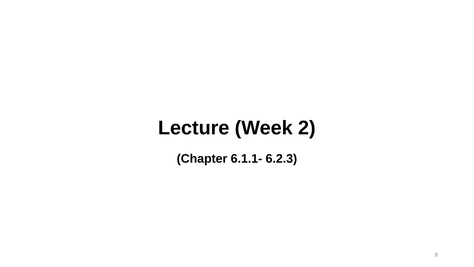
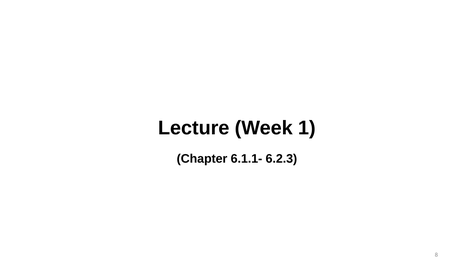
2: 2 -> 1 (307, 128)
